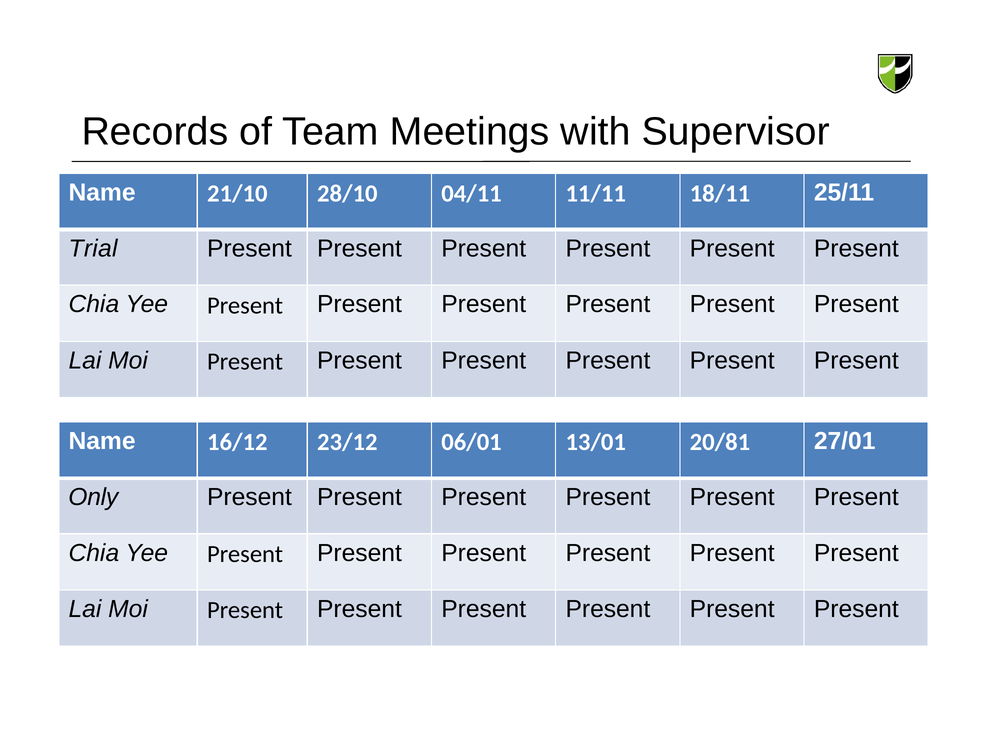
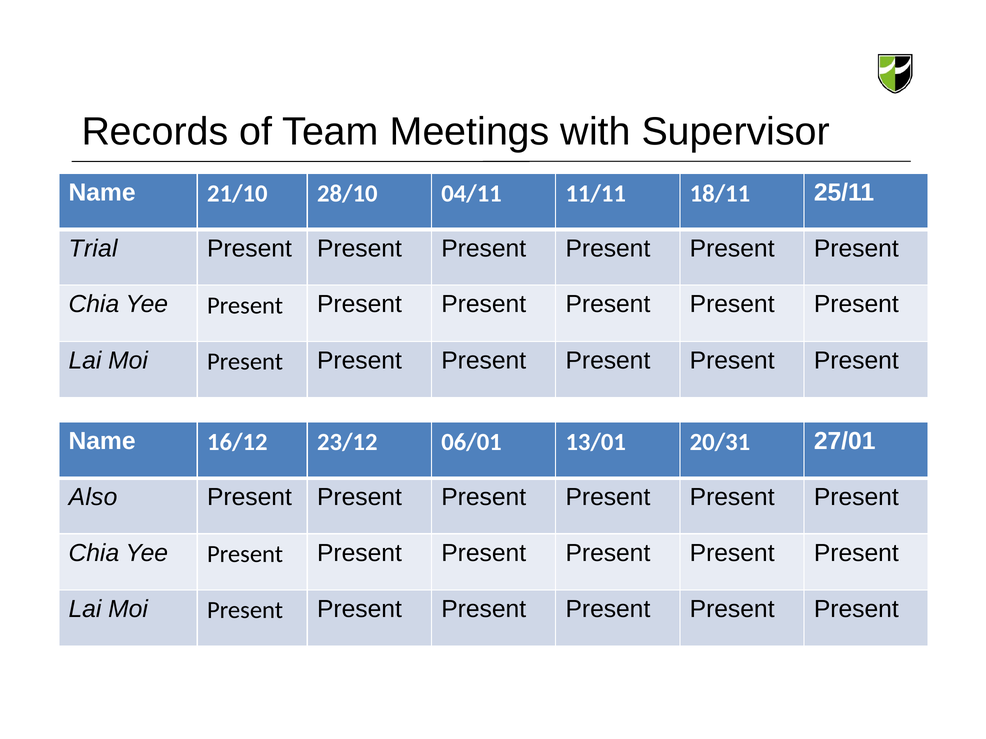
20/81: 20/81 -> 20/31 (720, 442)
Only: Only -> Also (93, 498)
